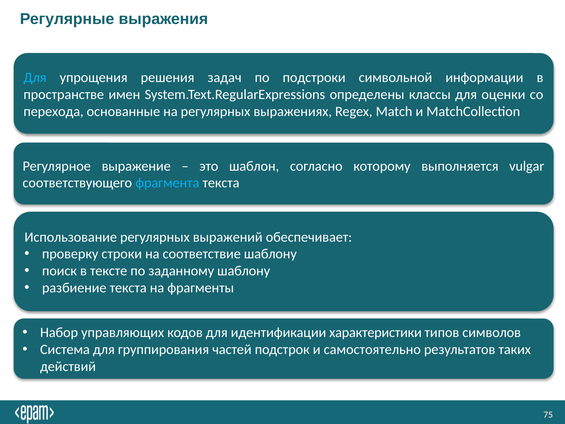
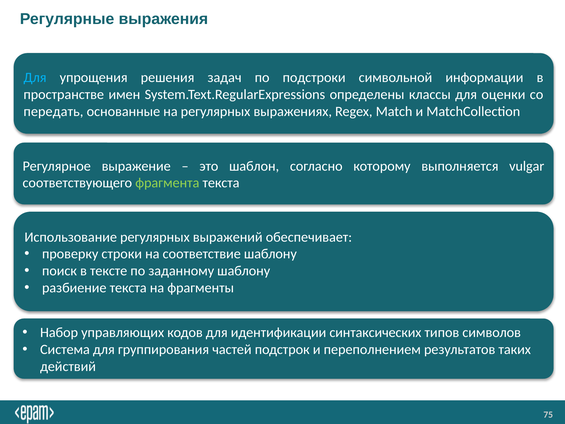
перехода: перехода -> передать (53, 111)
фрагмента colour: light blue -> light green (167, 183)
характеристики: характеристики -> синтаксических (375, 332)
самостоятельно: самостоятельно -> переполнением (372, 349)
